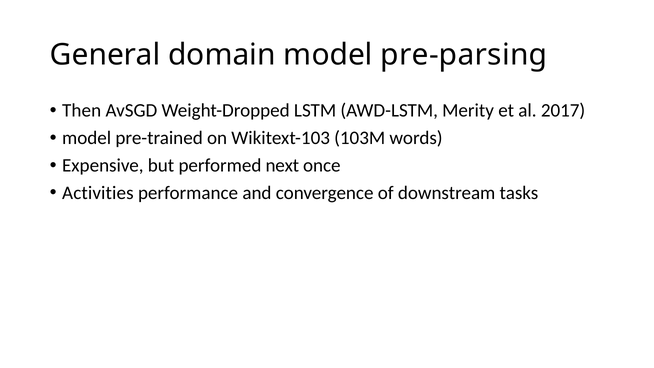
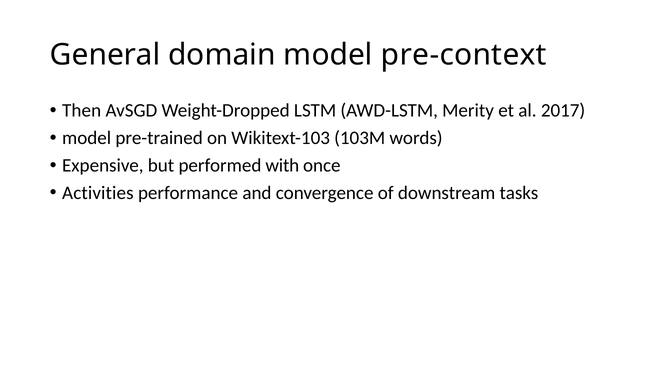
pre-parsing: pre-parsing -> pre-context (464, 55)
next: next -> with (282, 165)
